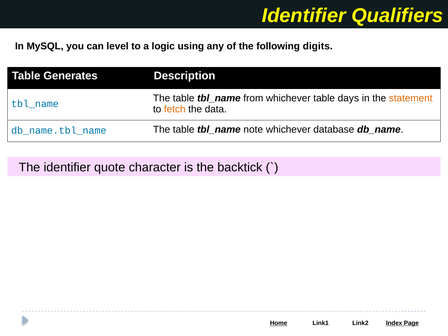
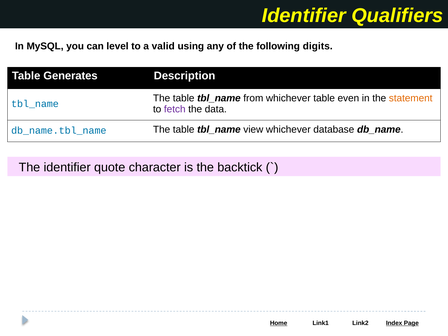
logic: logic -> valid (163, 46)
days: days -> even (348, 98)
fetch colour: orange -> purple (175, 109)
note: note -> view (253, 130)
